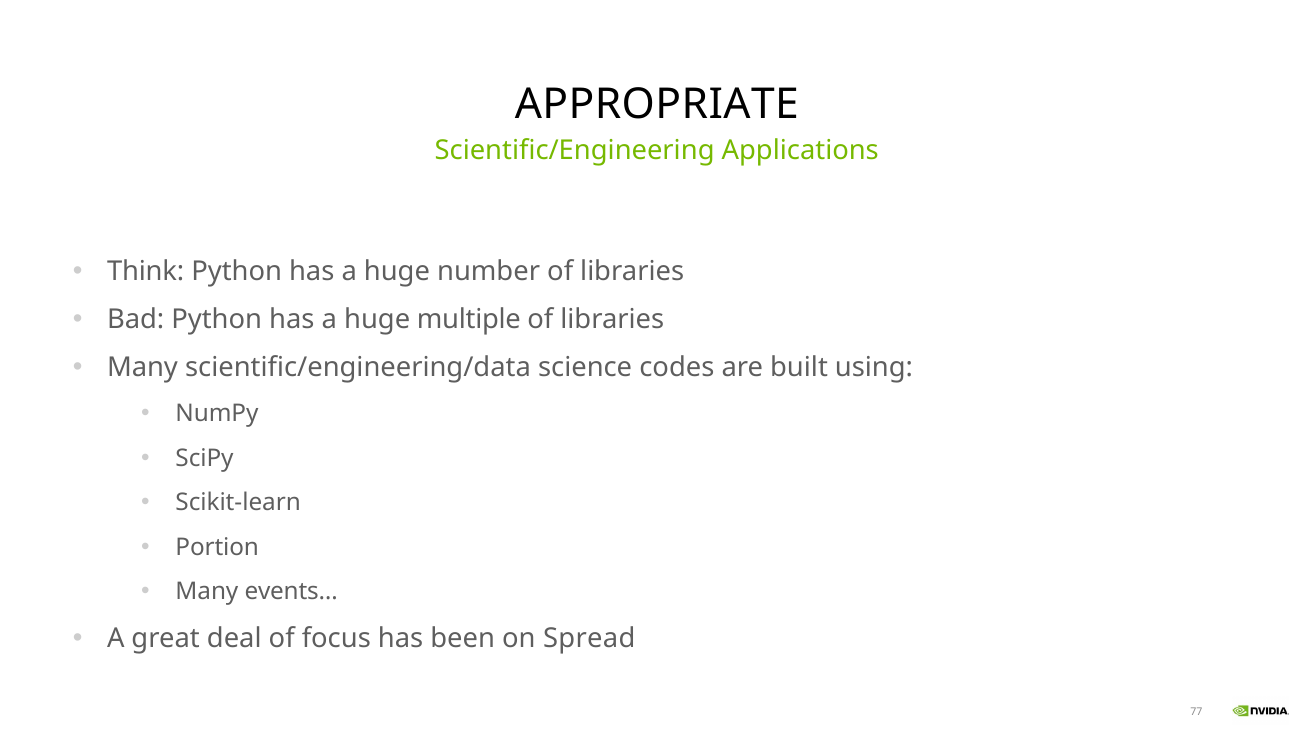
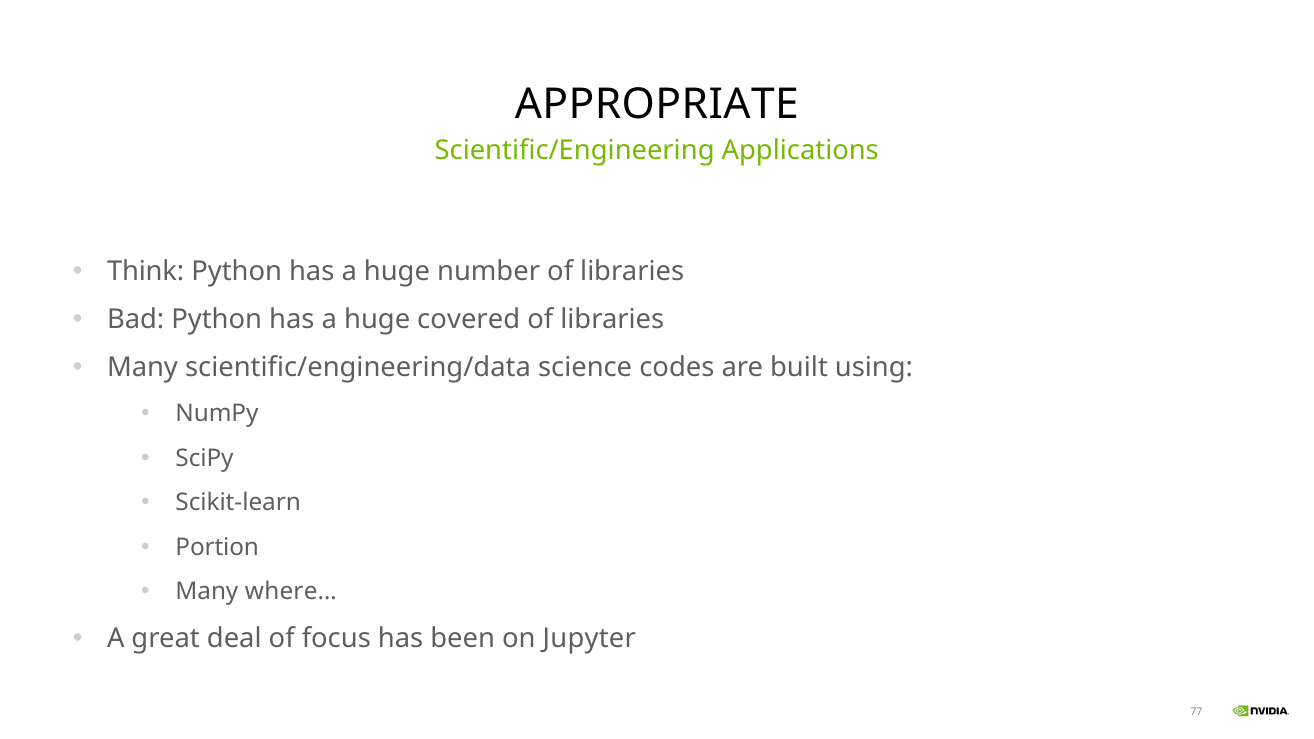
multiple: multiple -> covered (469, 320)
events…: events… -> where… (291, 592)
Spread: Spread -> Jupyter (589, 638)
